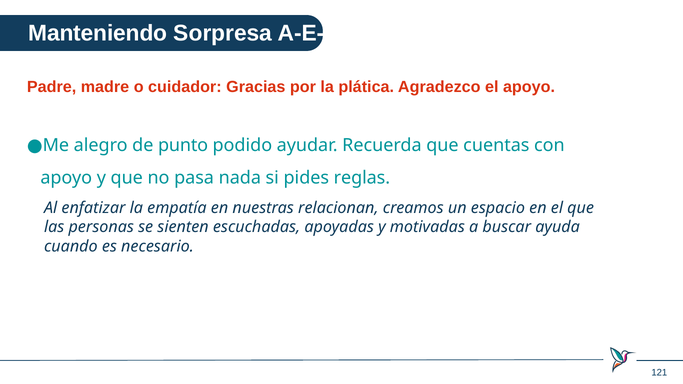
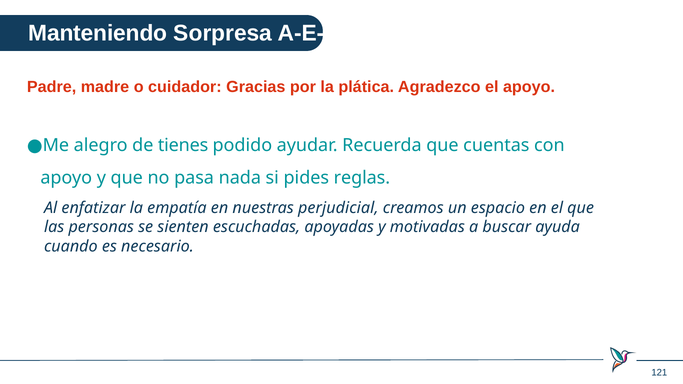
punto: punto -> tienes (183, 146)
relacionan: relacionan -> perjudicial (338, 208)
